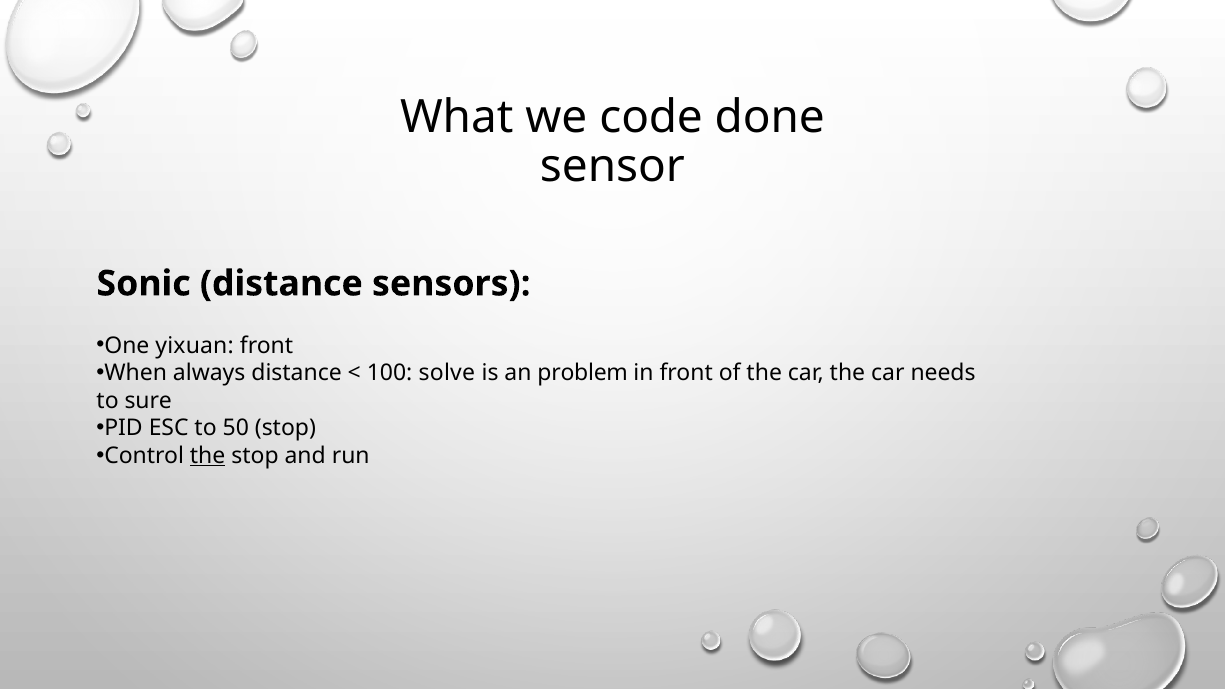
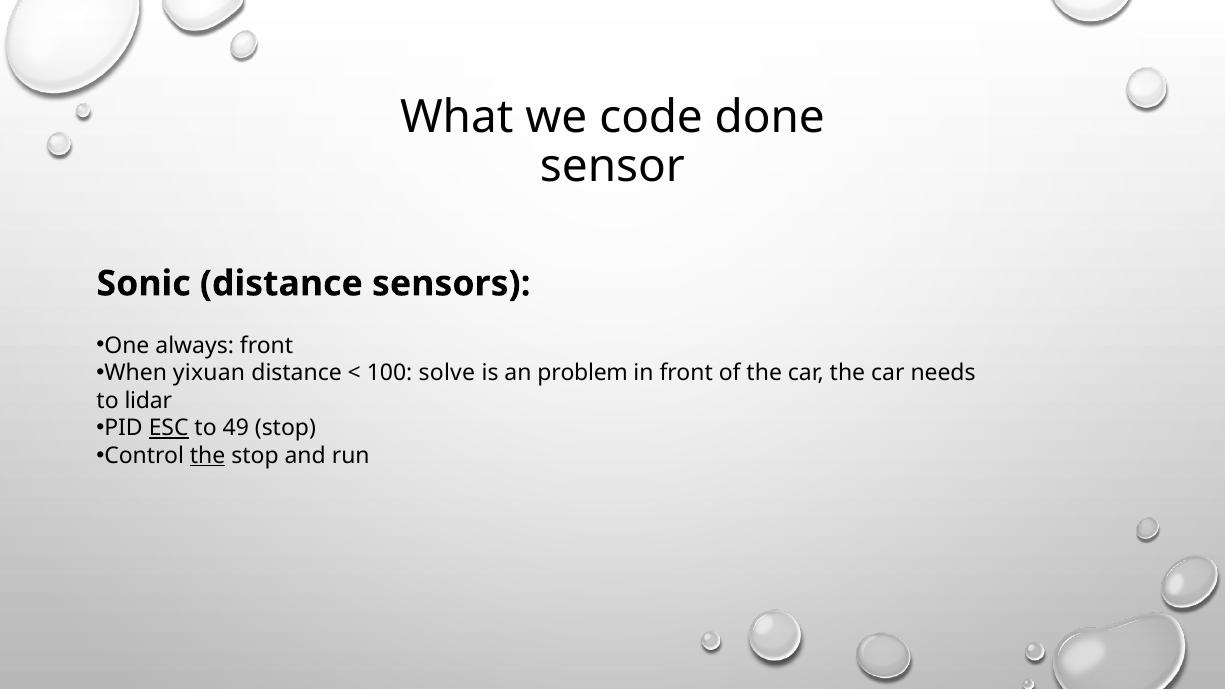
yixuan: yixuan -> always (195, 346)
always: always -> yixuan (209, 373)
sure: sure -> lidar (148, 401)
ESC underline: none -> present (169, 428)
50: 50 -> 49 (236, 428)
